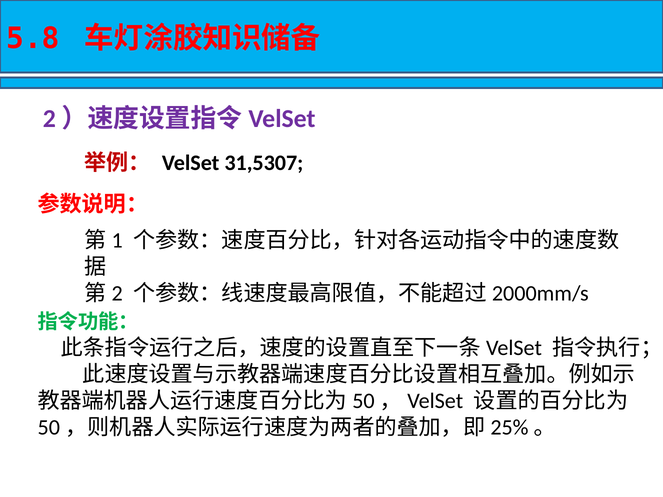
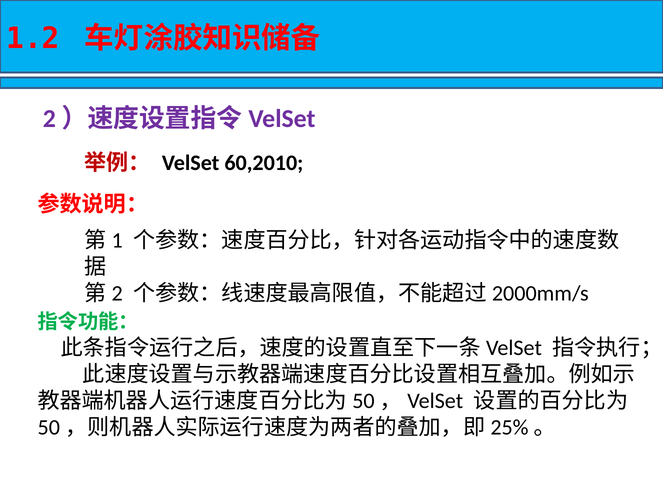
5.8: 5.8 -> 1.2 (33, 39)
31,5307: 31,5307 -> 60,2010 (264, 163)
